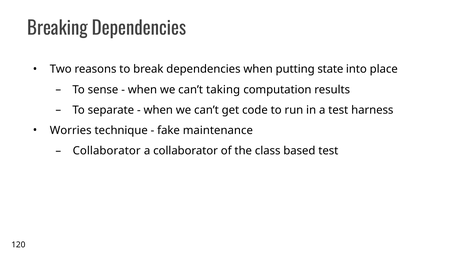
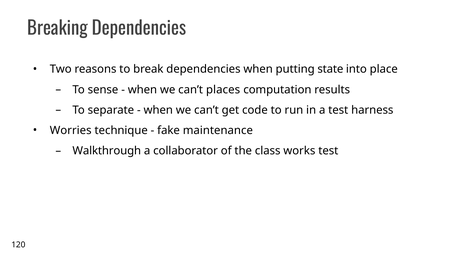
taking: taking -> places (223, 90)
Collaborator: Collaborator -> Walkthrough (107, 151)
based: based -> works (299, 151)
